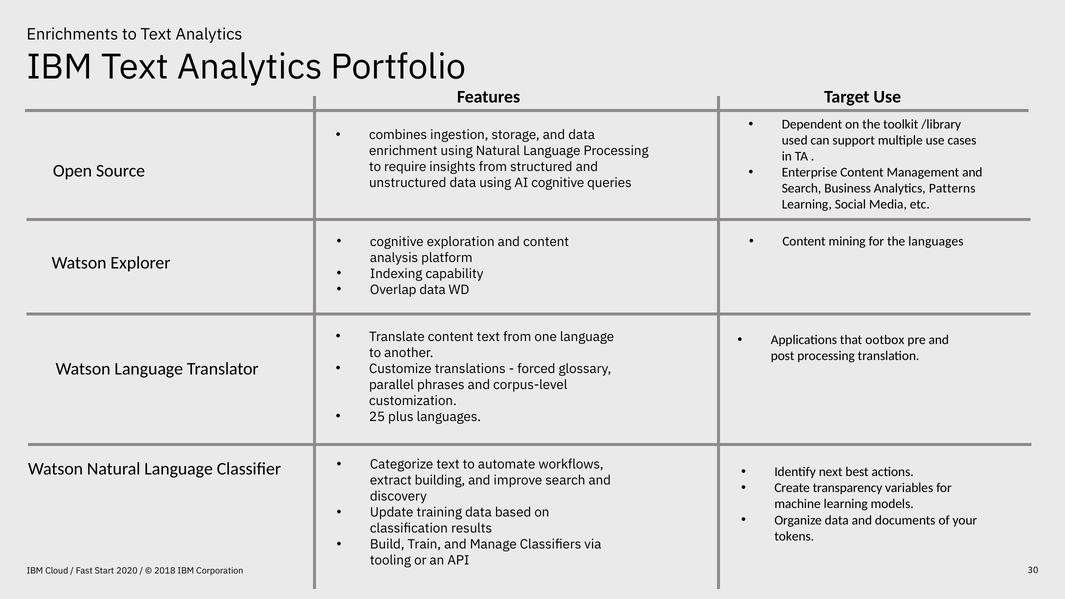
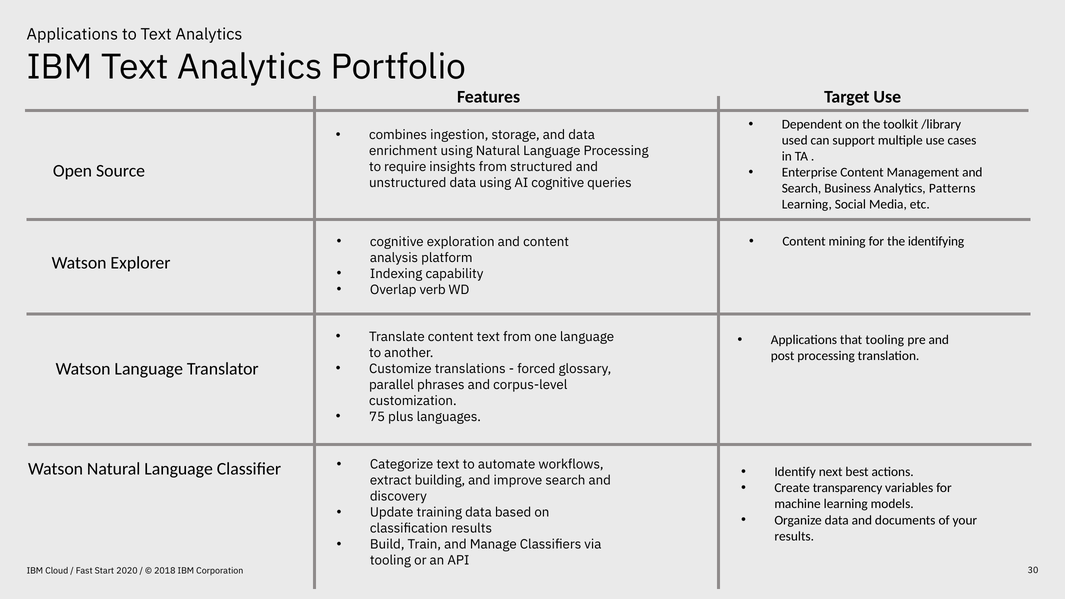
Enrichments: Enrichments -> Applications (72, 34)
the languages: languages -> identifying (936, 242)
Overlap data: data -> verb (433, 290)
that ootbox: ootbox -> tooling (885, 340)
25: 25 -> 75 (377, 417)
tokens: tokens -> results (794, 536)
